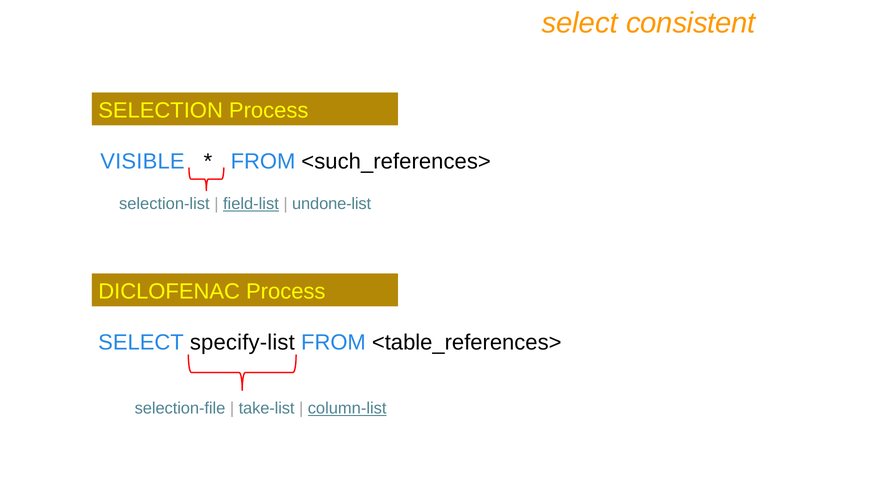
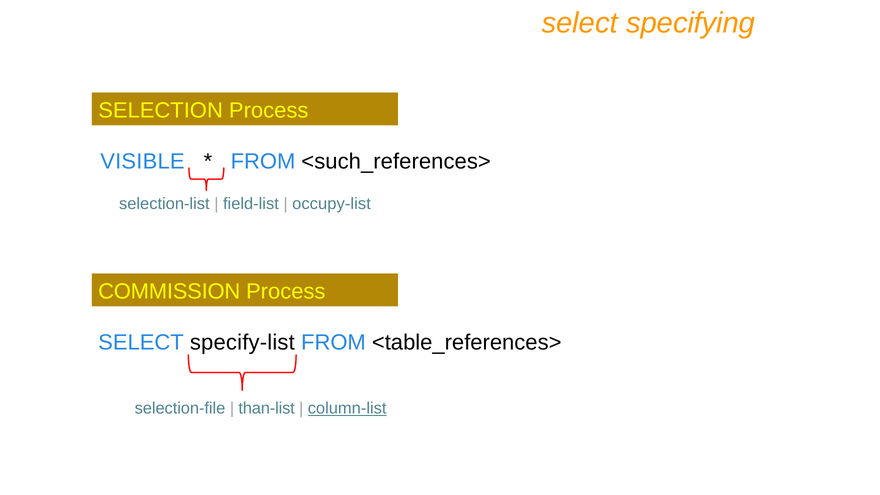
consistent: consistent -> specifying (691, 23)
field-list underline: present -> none (251, 204)
undone-list: undone-list -> occupy-list (332, 204)
DICLOFENAC: DICLOFENAC -> COMMISSION (169, 291)
take-list: take-list -> than-list (267, 408)
